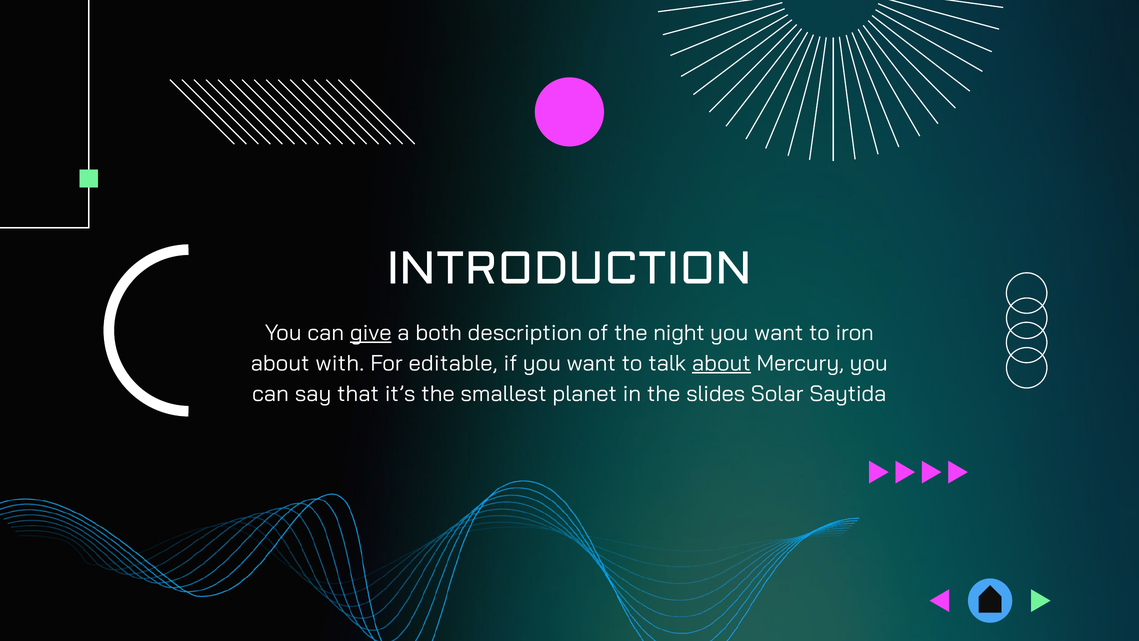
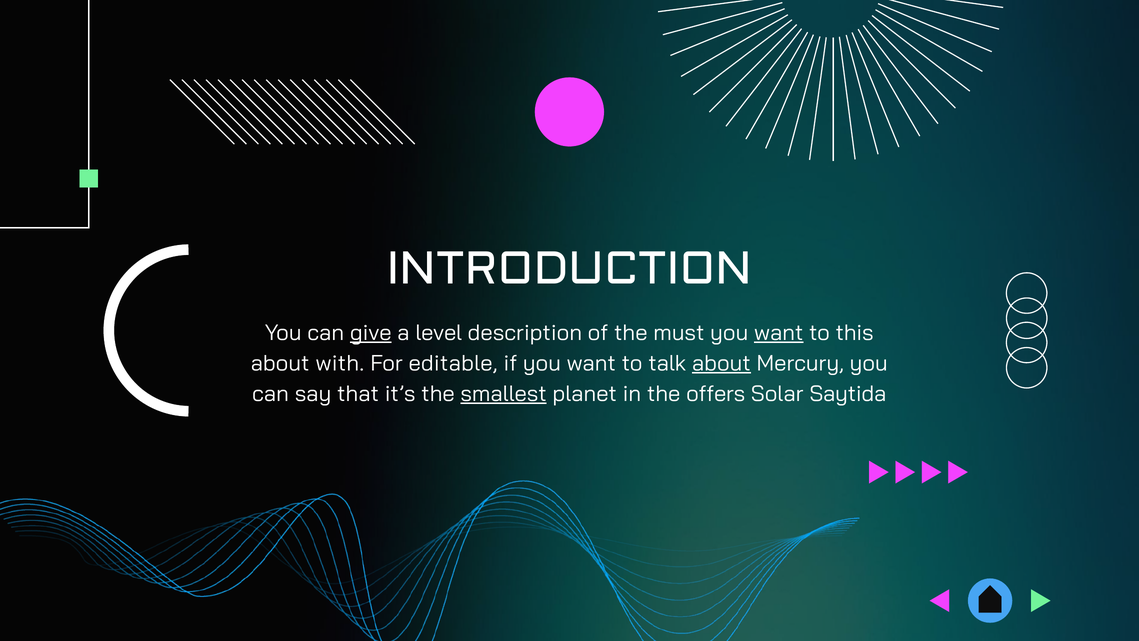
both: both -> level (439, 333)
night: night -> must (679, 333)
want underline: none -> present (779, 333)
iron: iron -> this (855, 333)
smallest underline: none -> present (504, 394)
slides: slides -> offers (716, 394)
